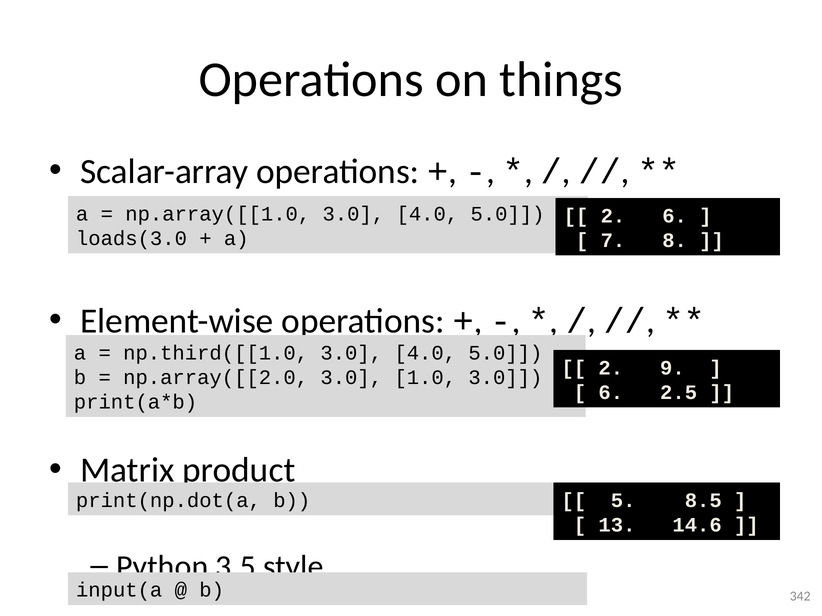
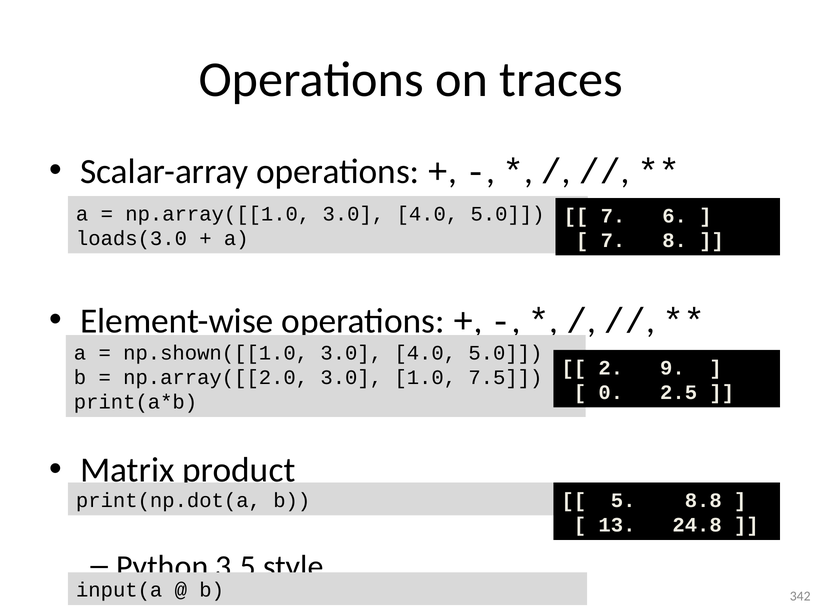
things: things -> traces (561, 80)
2: 2 -> 7 (613, 216)
np.third([[1.0: np.third([[1.0 -> np.shown([[1.0 (216, 353)
1.0 3.0: 3.0 -> 7.5 (505, 378)
6: 6 -> 0 (611, 393)
8.5: 8.5 -> 8.8 (703, 501)
14.6: 14.6 -> 24.8 (697, 525)
